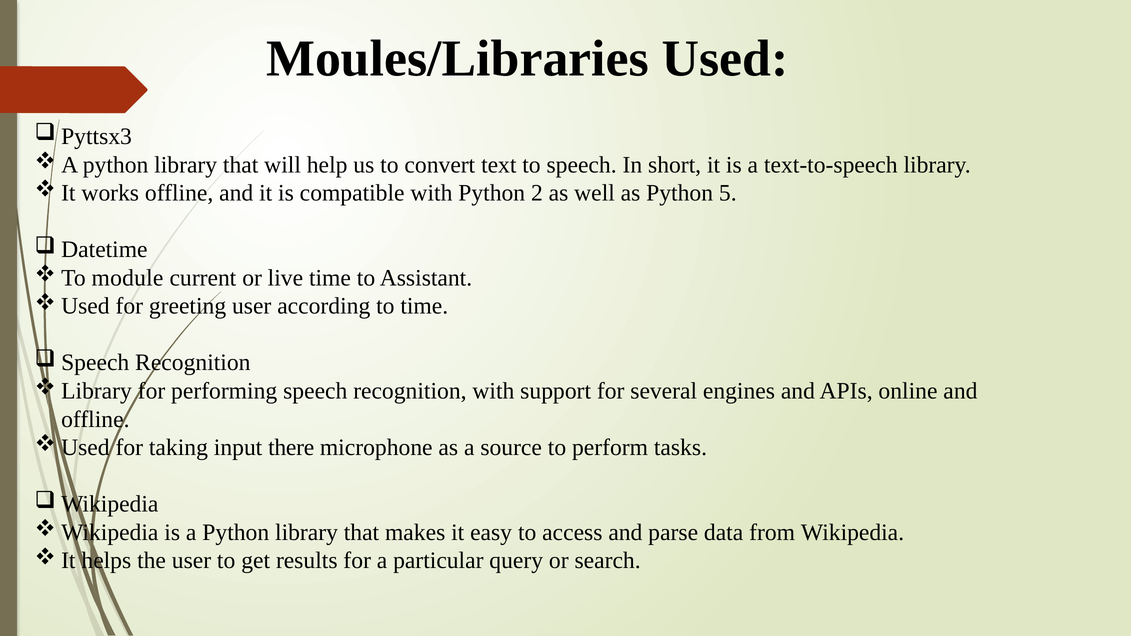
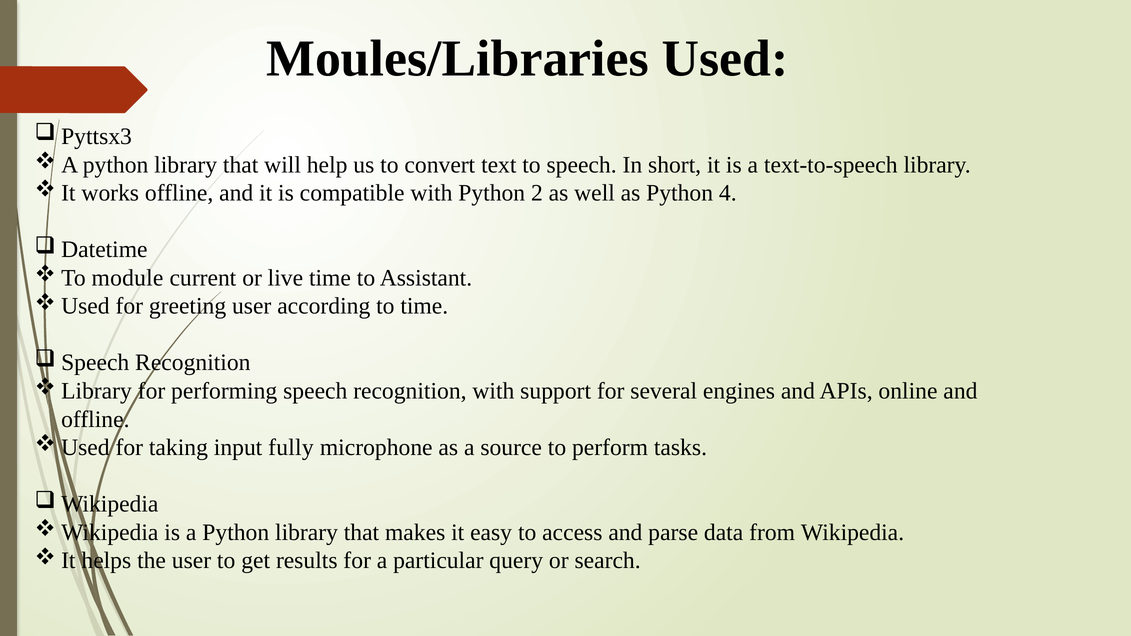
5: 5 -> 4 (728, 193)
there: there -> fully (291, 448)
